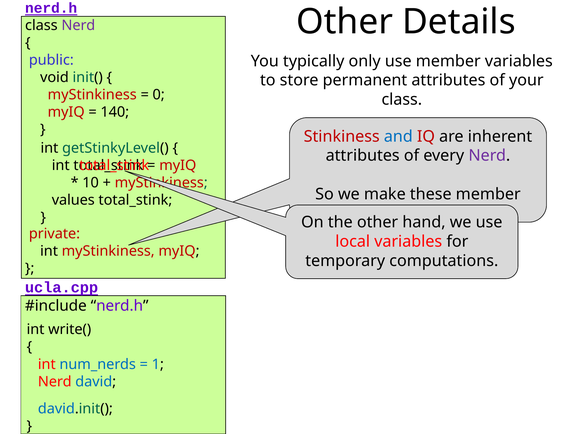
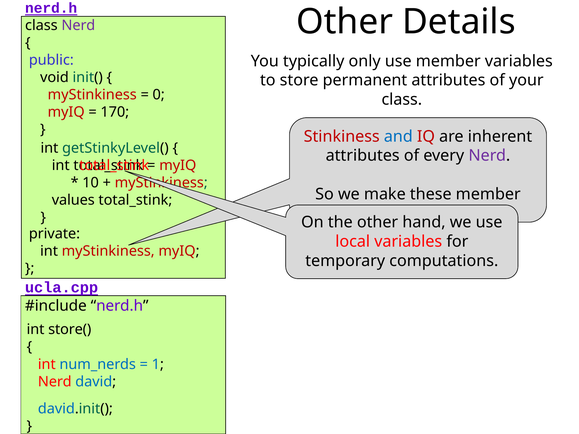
140: 140 -> 170 (115, 112)
private colour: red -> black (54, 234)
write(: write( -> store( (70, 330)
